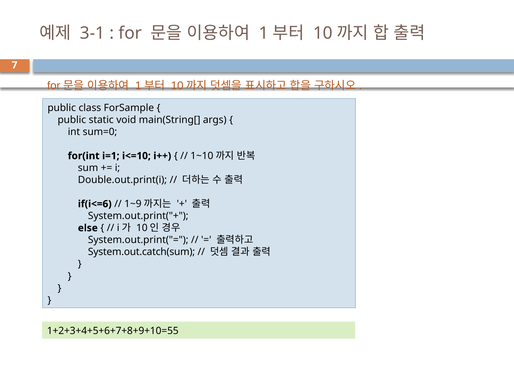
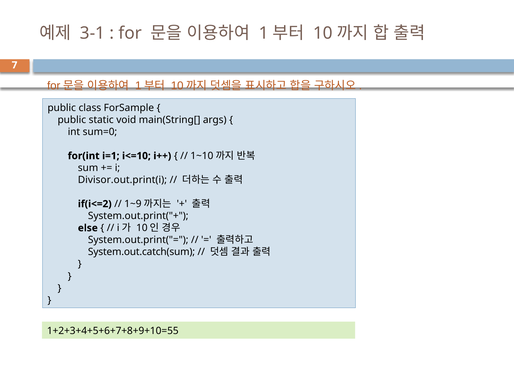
Double.out.print(i: Double.out.print(i -> Divisor.out.print(i (122, 180)
if(i<=6: if(i<=6 -> if(i<=2 (95, 204)
